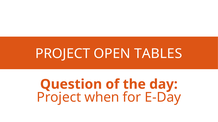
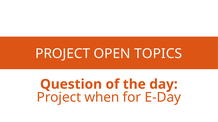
TABLES: TABLES -> TOPICS (158, 54)
